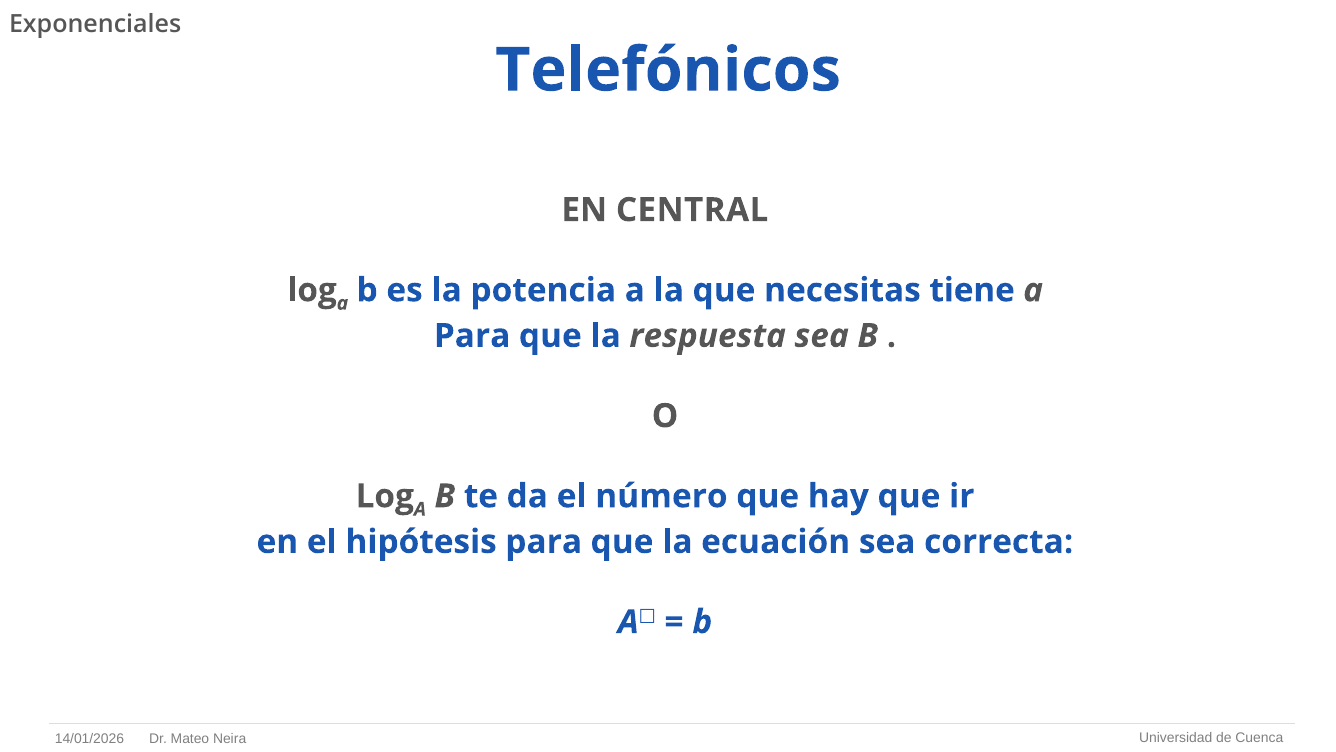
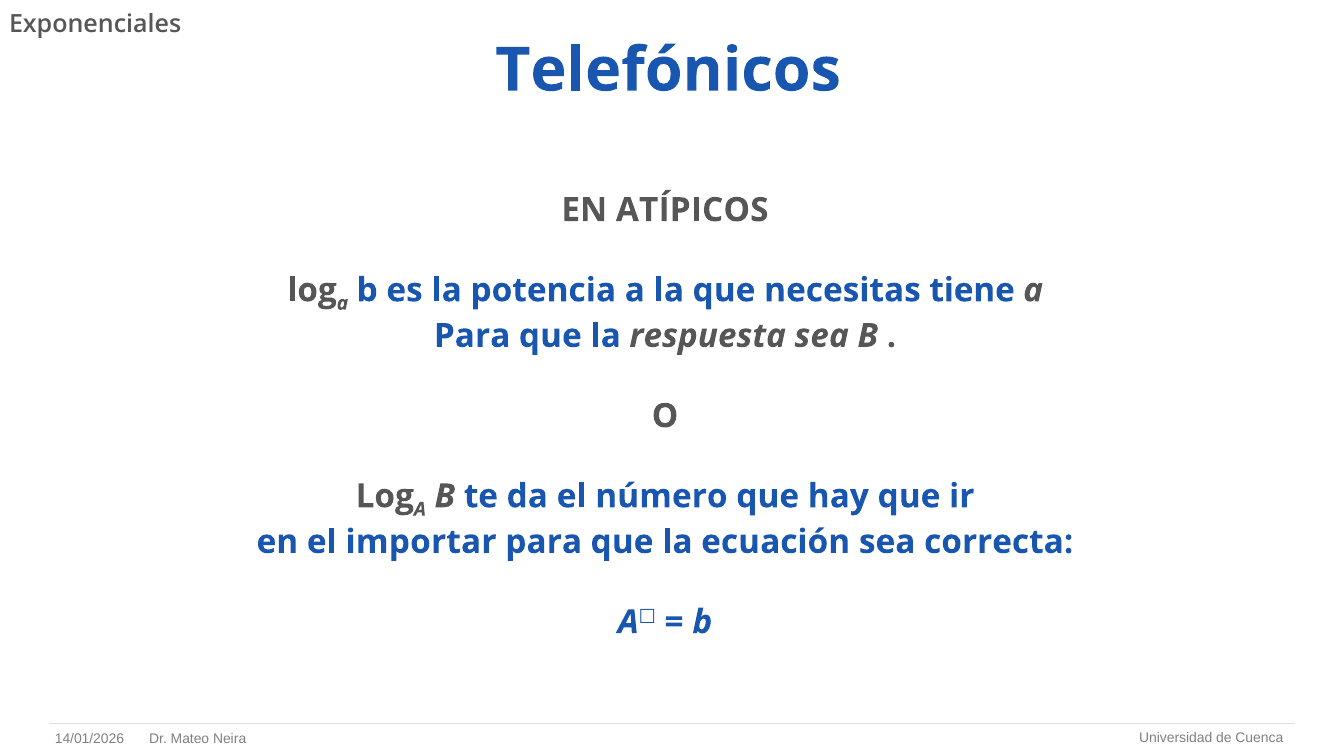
CENTRAL: CENTRAL -> ATÍPICOS (692, 210)
hipótesis: hipótesis -> importar (421, 542)
